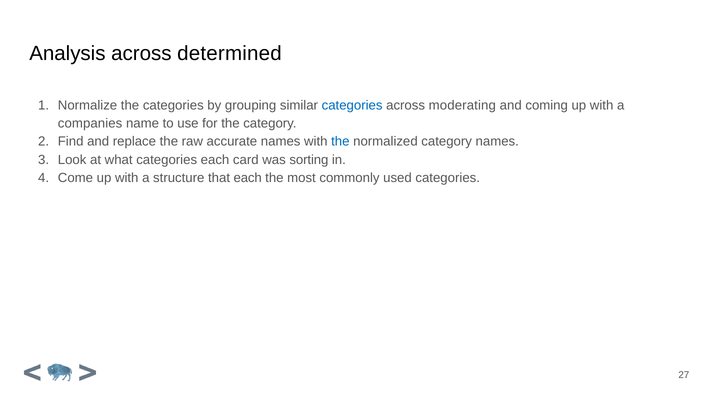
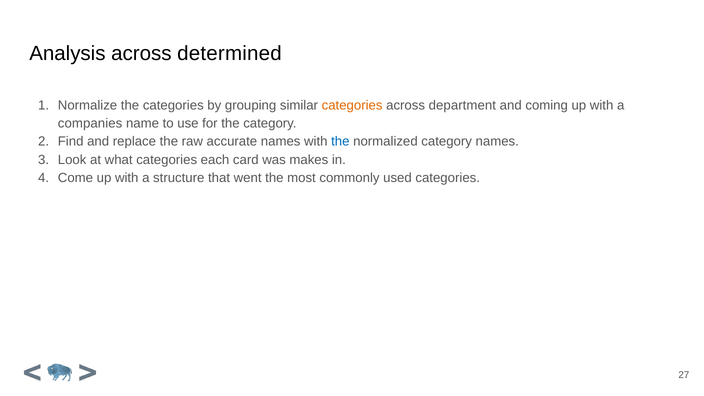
categories colour: blue -> orange (352, 105)
moderating: moderating -> department (462, 105)
sorting: sorting -> makes (309, 160)
that each: each -> went (248, 178)
